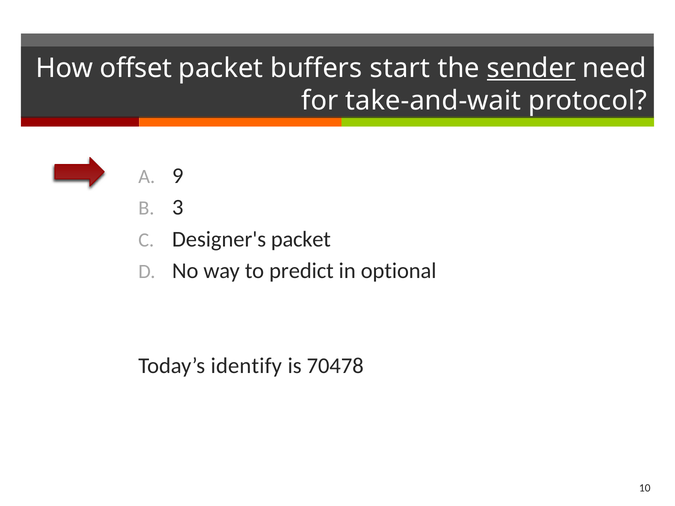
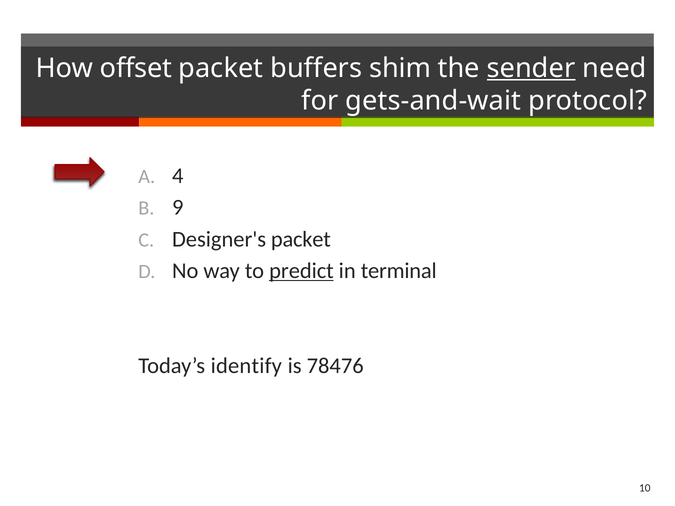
start: start -> shim (400, 68)
take-and-wait: take-and-wait -> gets-and-wait (433, 101)
9: 9 -> 4 (178, 176)
3: 3 -> 9 (178, 208)
predict underline: none -> present (301, 271)
optional: optional -> terminal (399, 271)
70478: 70478 -> 78476 (335, 366)
